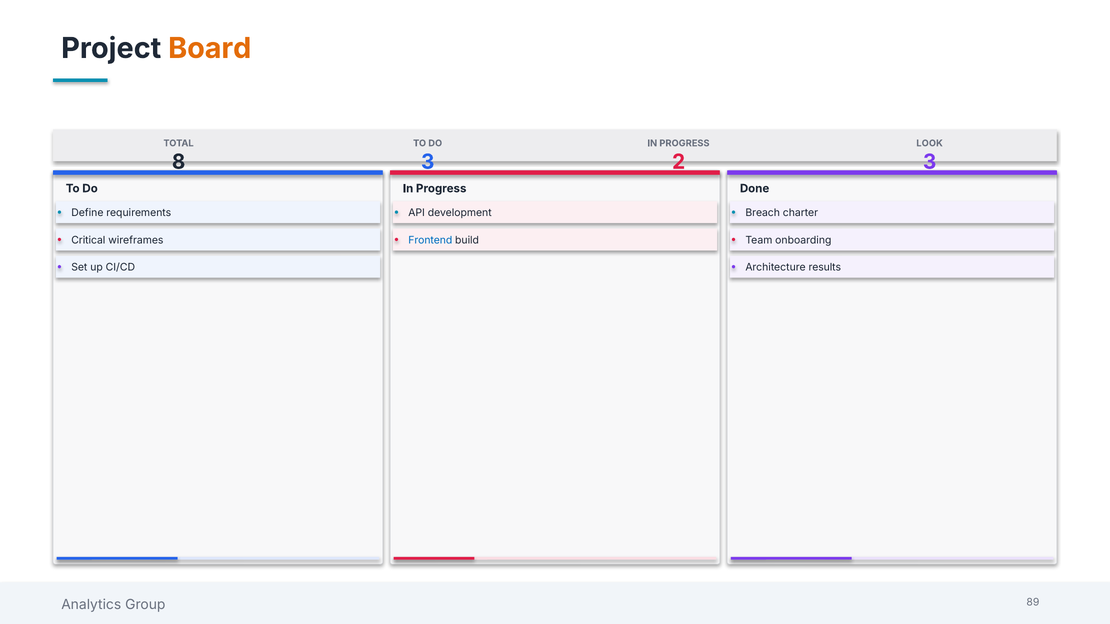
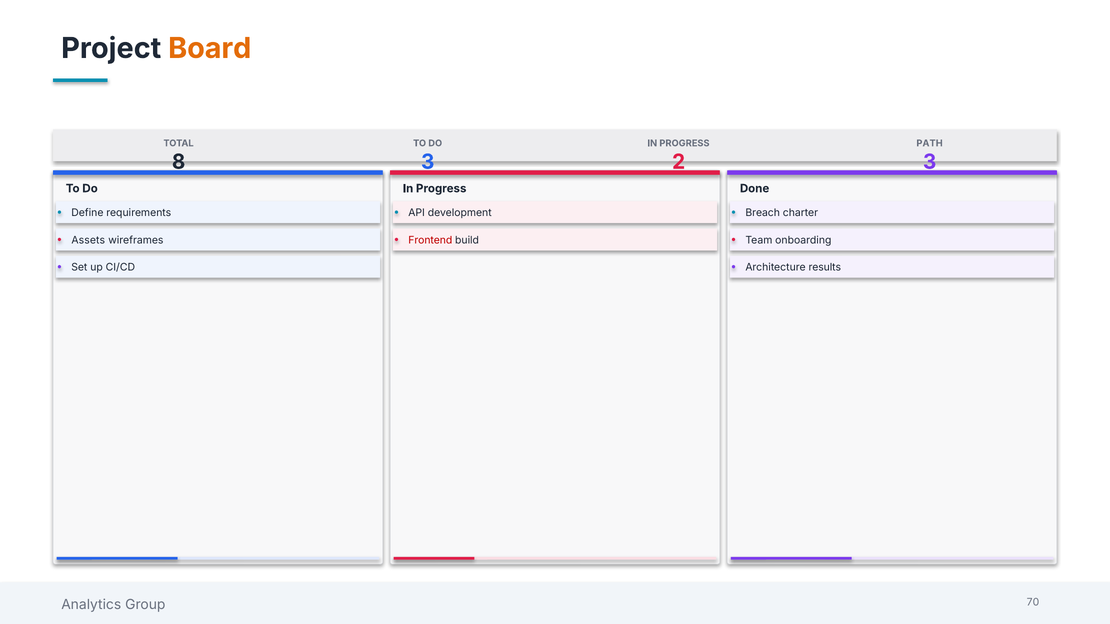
LOOK: LOOK -> PATH (930, 143)
Critical: Critical -> Assets (88, 240)
Frontend colour: blue -> red (430, 240)
89: 89 -> 70 (1033, 603)
